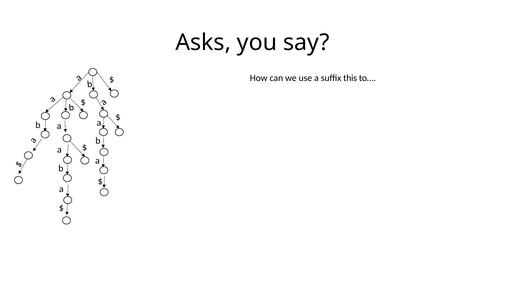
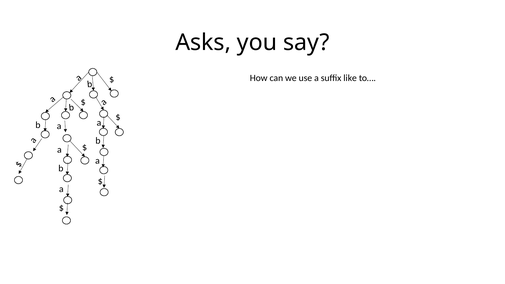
this: this -> like (350, 78)
